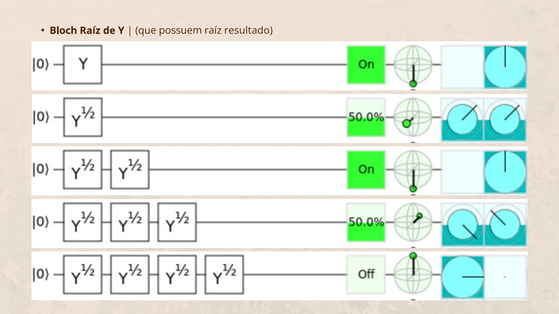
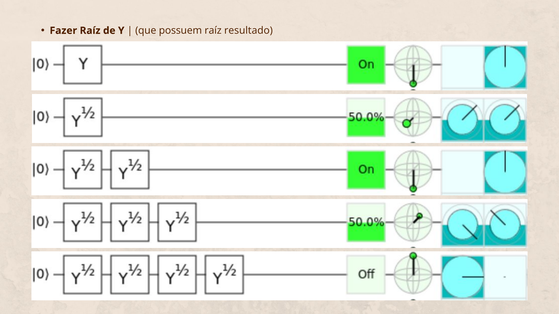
Bloch: Bloch -> Fazer (63, 31)
